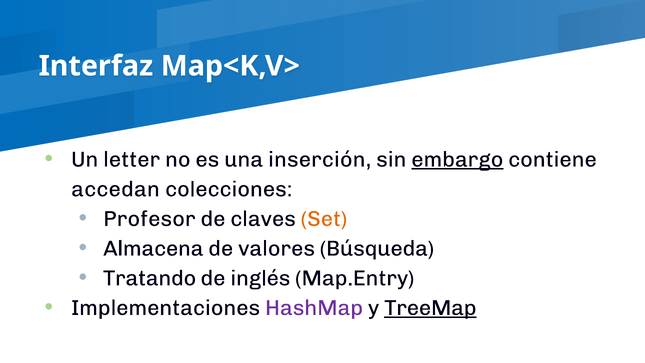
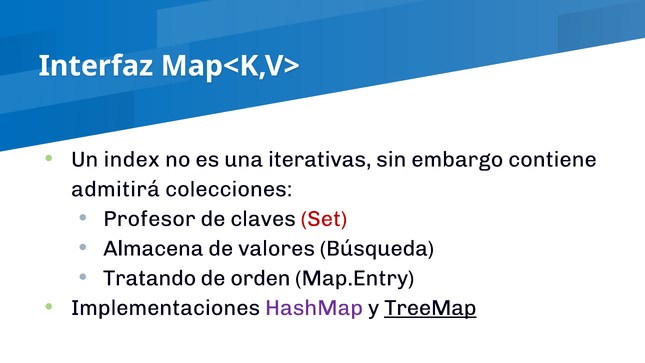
letter: letter -> index (132, 159)
inserción: inserción -> iterativas (320, 159)
embargo underline: present -> none (457, 159)
accedan: accedan -> admitirá (115, 189)
Set colour: orange -> red (324, 219)
inglés: inglés -> orden (260, 278)
